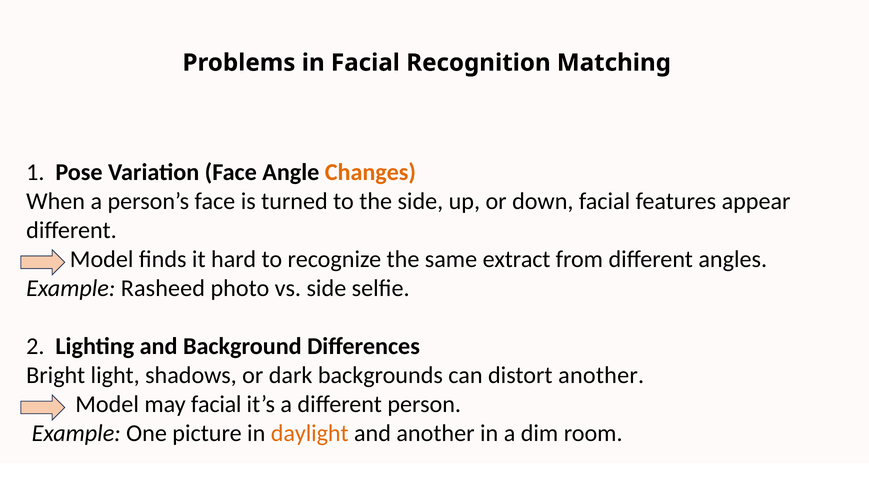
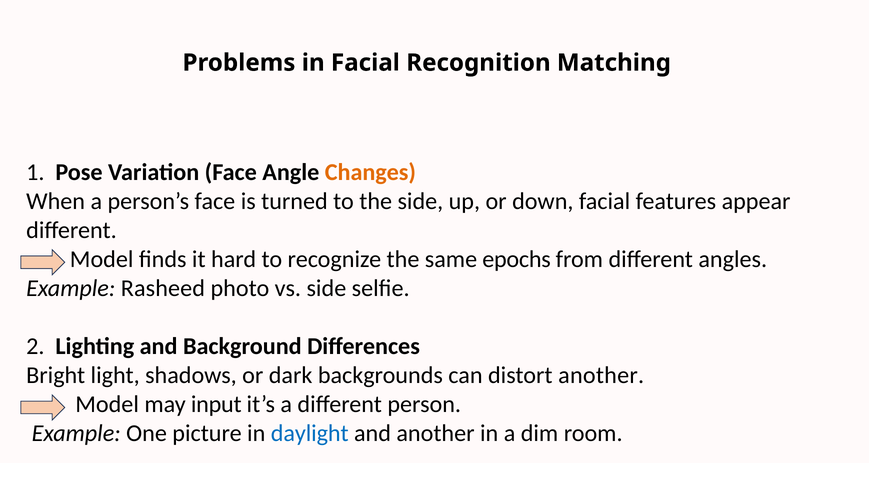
extract: extract -> epochs (517, 259)
may facial: facial -> input (216, 404)
daylight colour: orange -> blue (310, 433)
